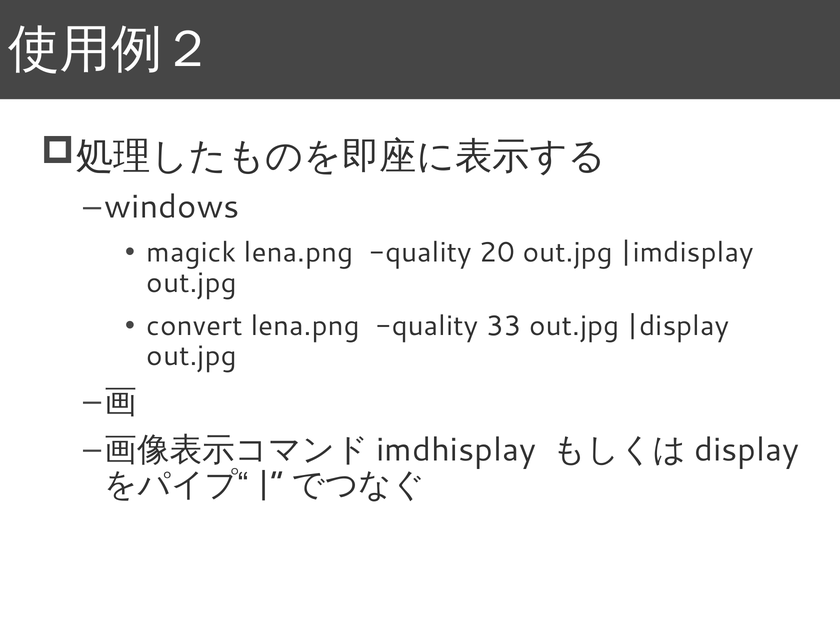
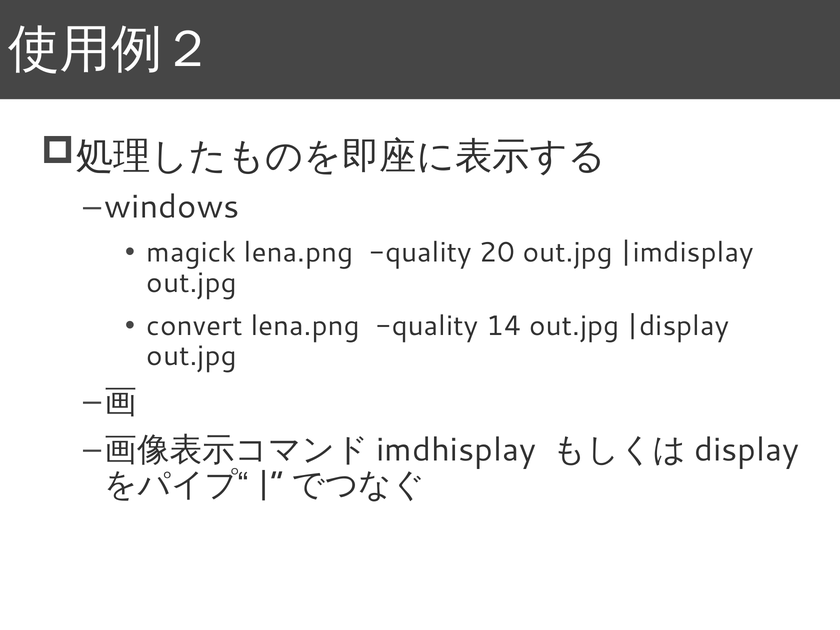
33: 33 -> 14 (504, 326)
